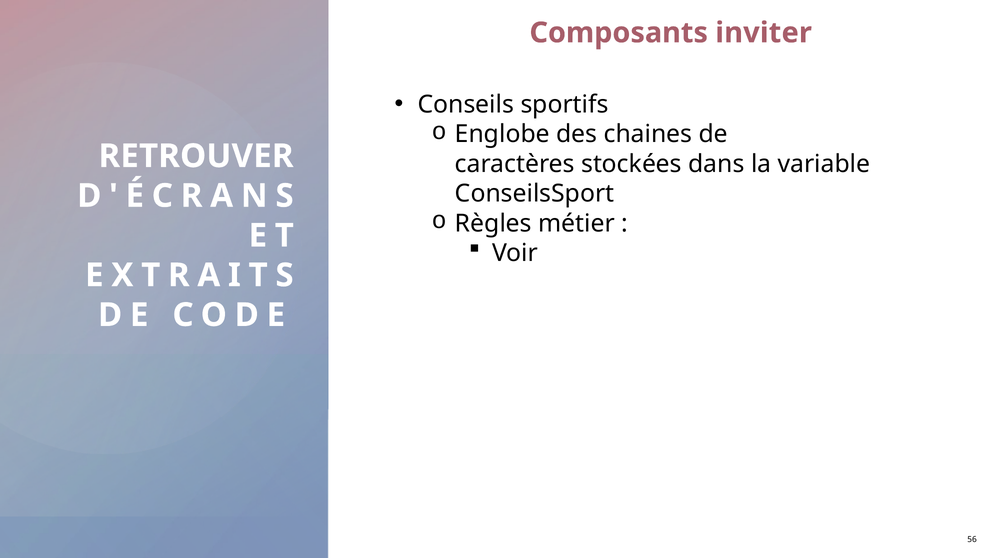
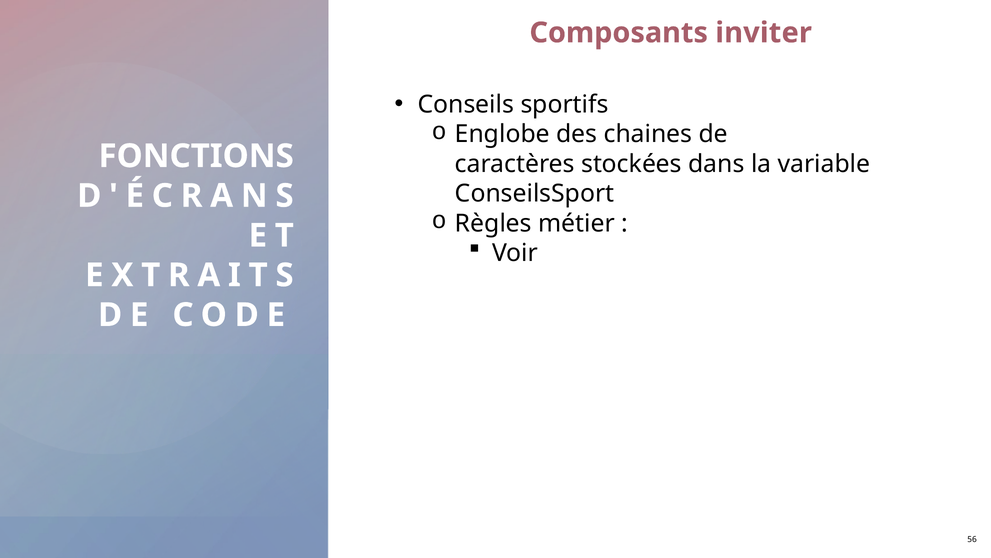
RETROUVER: RETROUVER -> FONCTIONS (196, 156)
